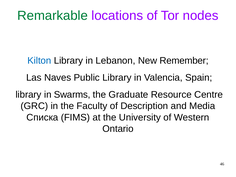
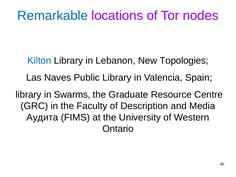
Remarkable colour: green -> blue (53, 16)
Remember: Remember -> Topologies (184, 61)
Списка: Списка -> Аудита (42, 117)
